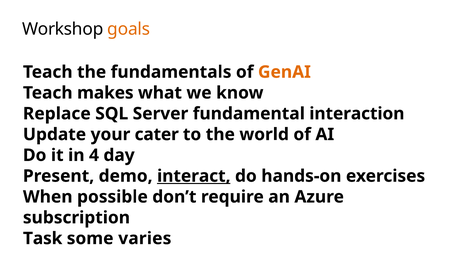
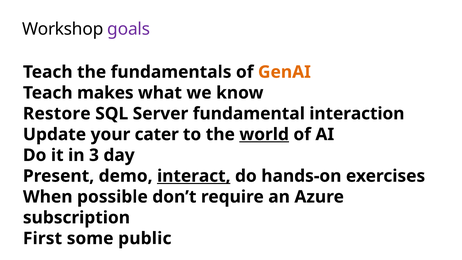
goals colour: orange -> purple (129, 29)
Replace: Replace -> Restore (57, 114)
world underline: none -> present (264, 134)
4: 4 -> 3 (94, 155)
Task: Task -> First (43, 238)
varies: varies -> public (145, 238)
